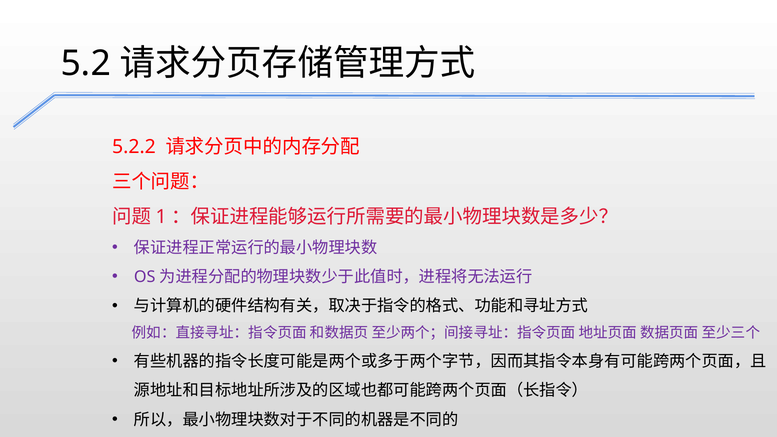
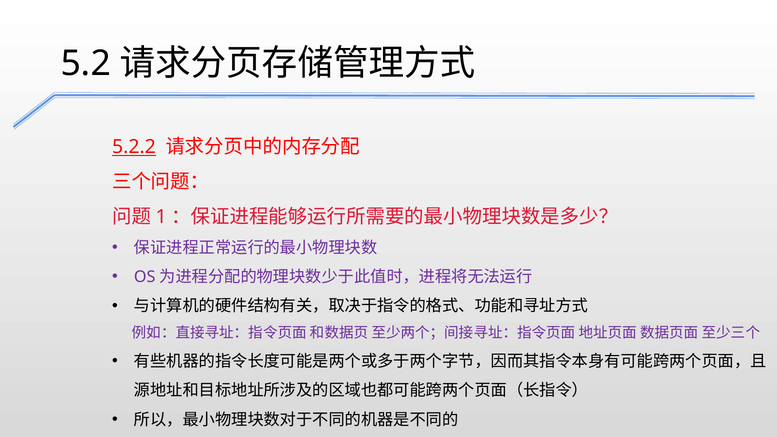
5.2.2 underline: none -> present (134, 147)
